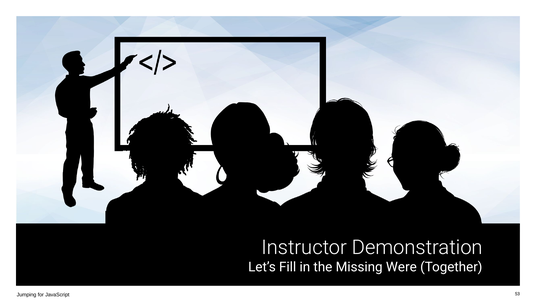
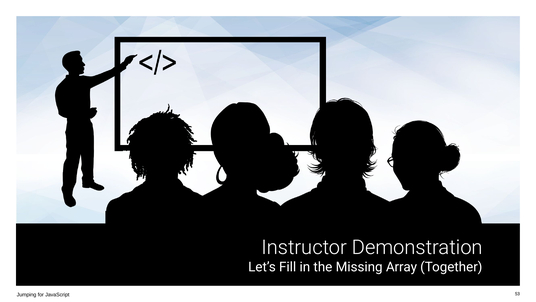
Were: Were -> Array (401, 267)
